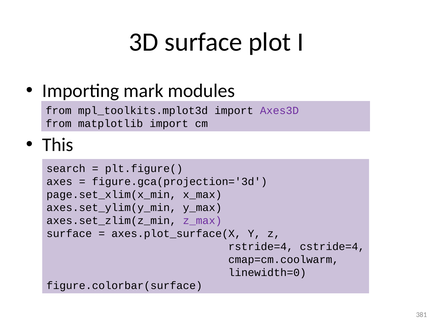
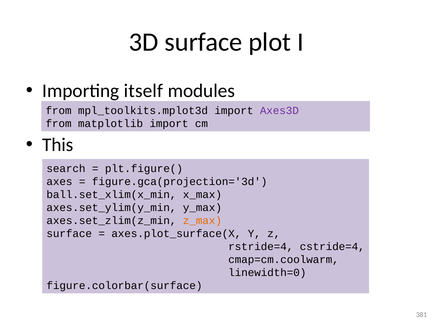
mark: mark -> itself (143, 91)
page.set_xlim(x_min: page.set_xlim(x_min -> ball.set_xlim(x_min (111, 194)
z_max colour: purple -> orange (202, 220)
